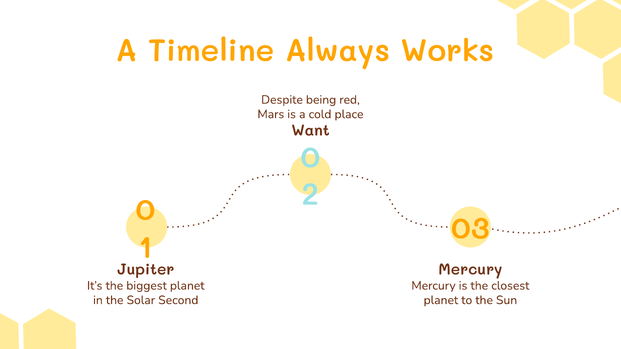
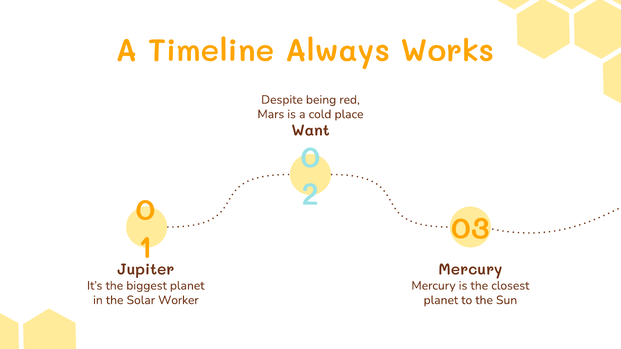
Second: Second -> Worker (178, 300)
